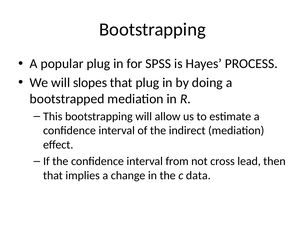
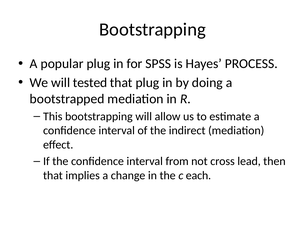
slopes: slopes -> tested (90, 83)
data: data -> each (198, 176)
